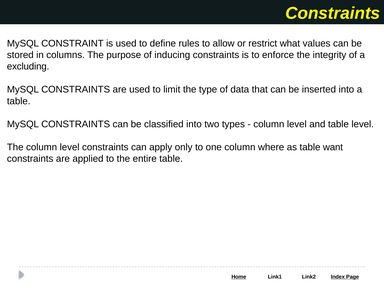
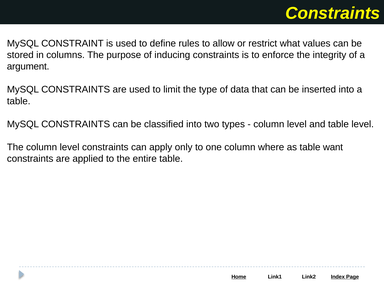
excluding: excluding -> argument (28, 67)
